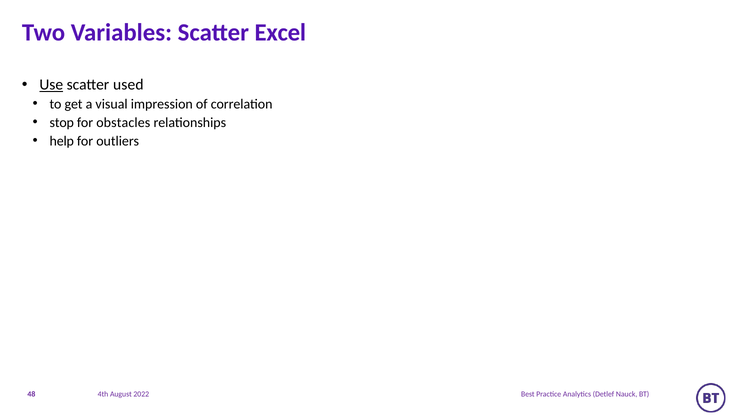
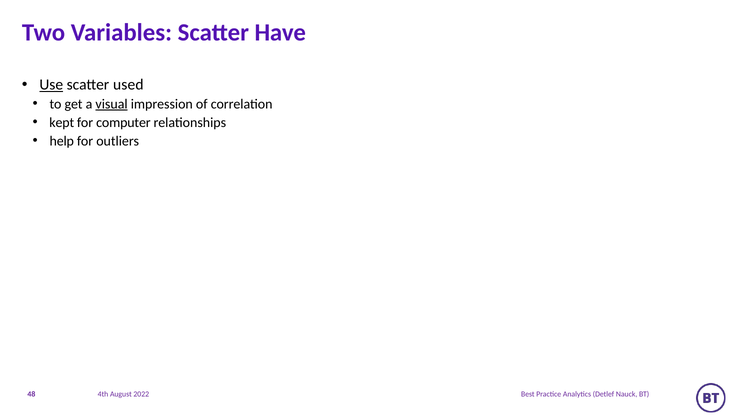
Excel: Excel -> Have (280, 32)
visual underline: none -> present (112, 104)
stop: stop -> kept (62, 122)
obstacles: obstacles -> computer (123, 122)
